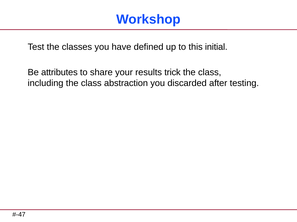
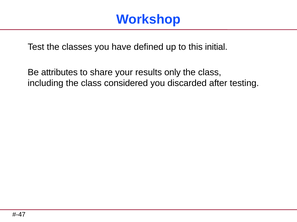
trick: trick -> only (173, 73)
abstraction: abstraction -> considered (126, 83)
